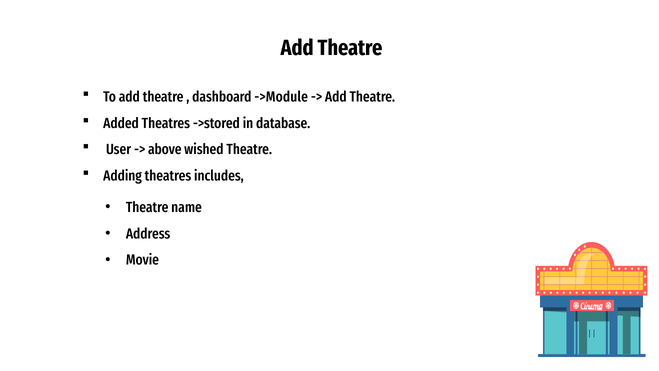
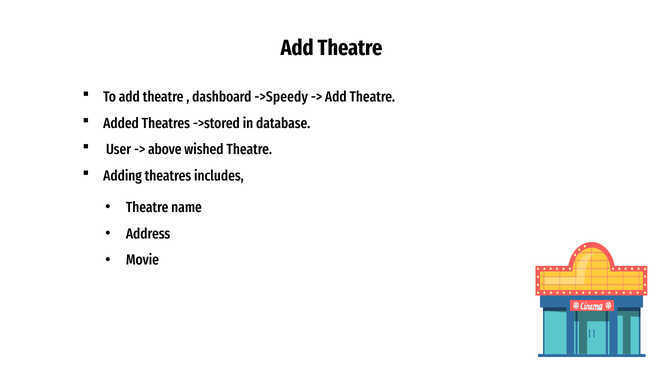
->Module: ->Module -> ->Speedy (281, 97)
